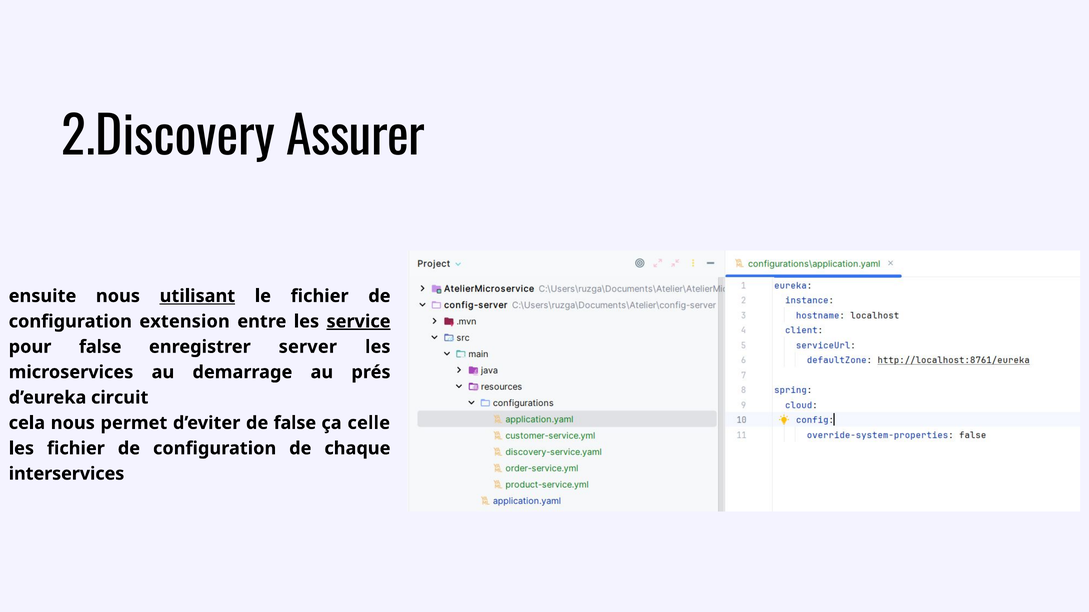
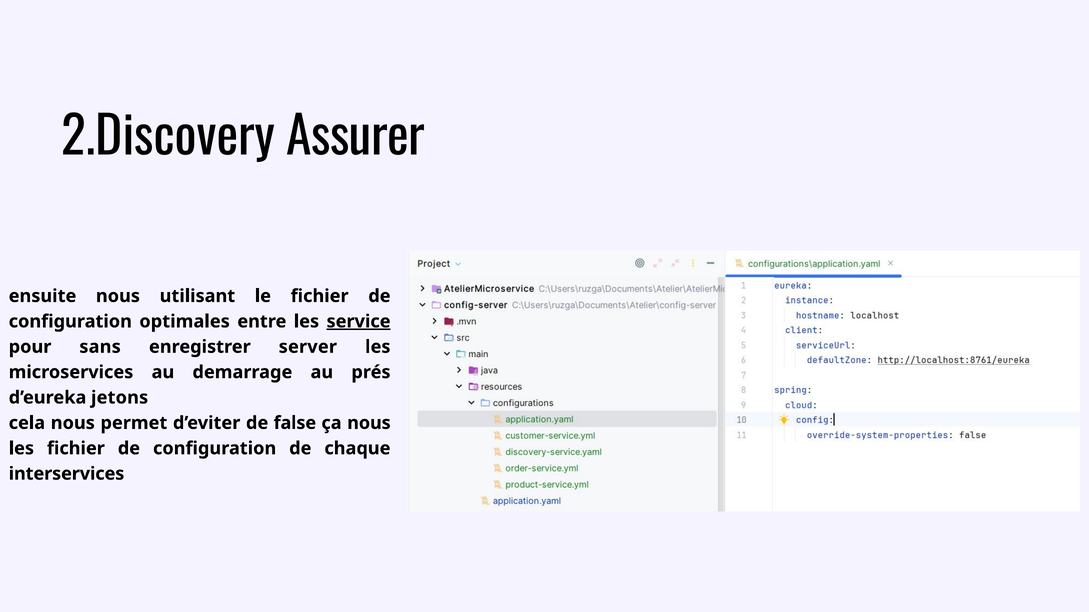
utilisant underline: present -> none (197, 296)
extension: extension -> optimales (185, 322)
pour false: false -> sans (100, 347)
circuit: circuit -> jetons (120, 398)
ça celle: celle -> nous (369, 423)
